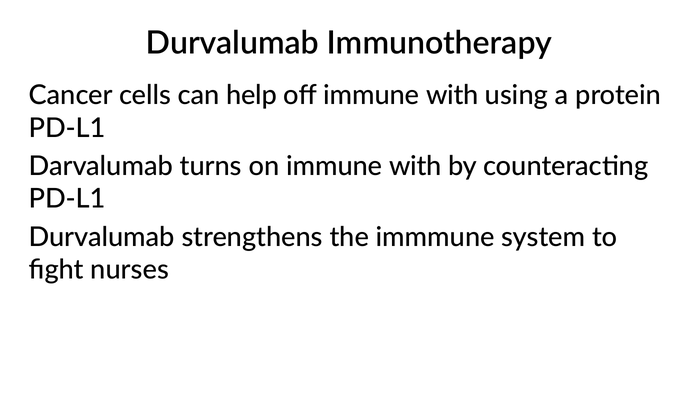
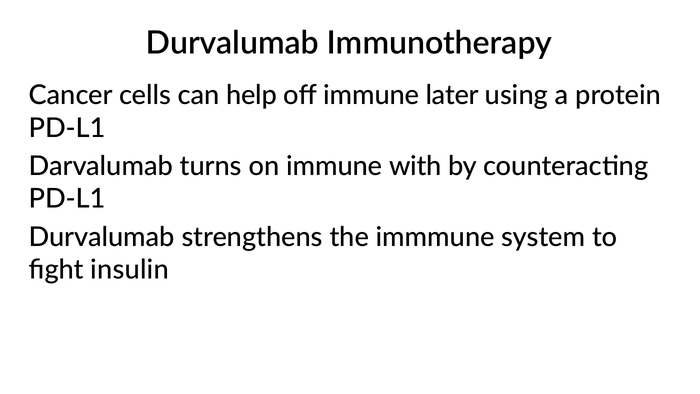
off immune with: with -> later (452, 95)
nurses: nurses -> insulin (130, 270)
